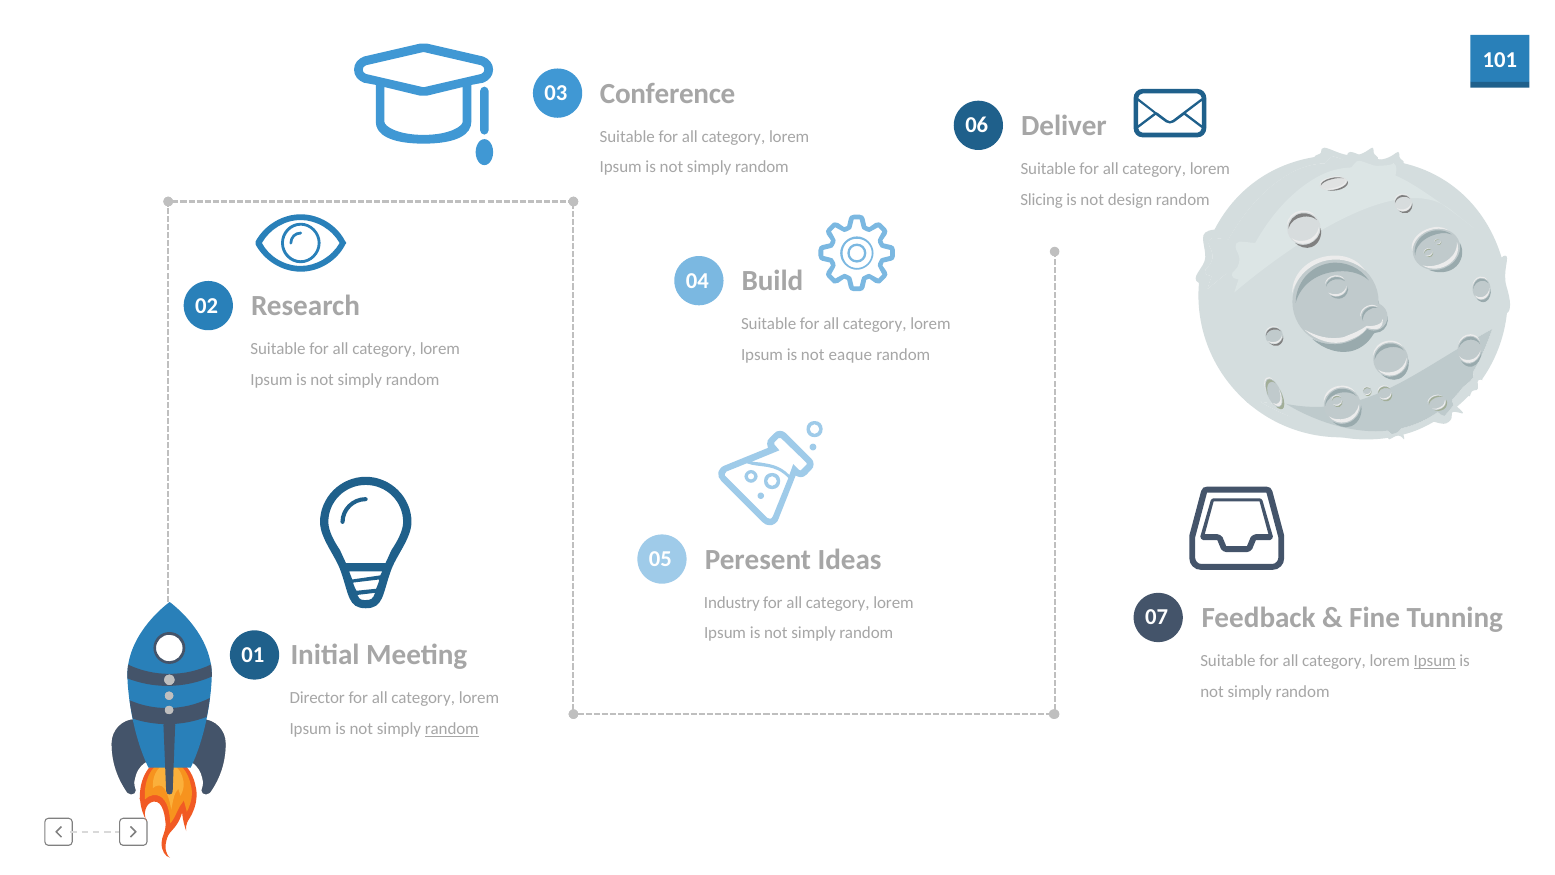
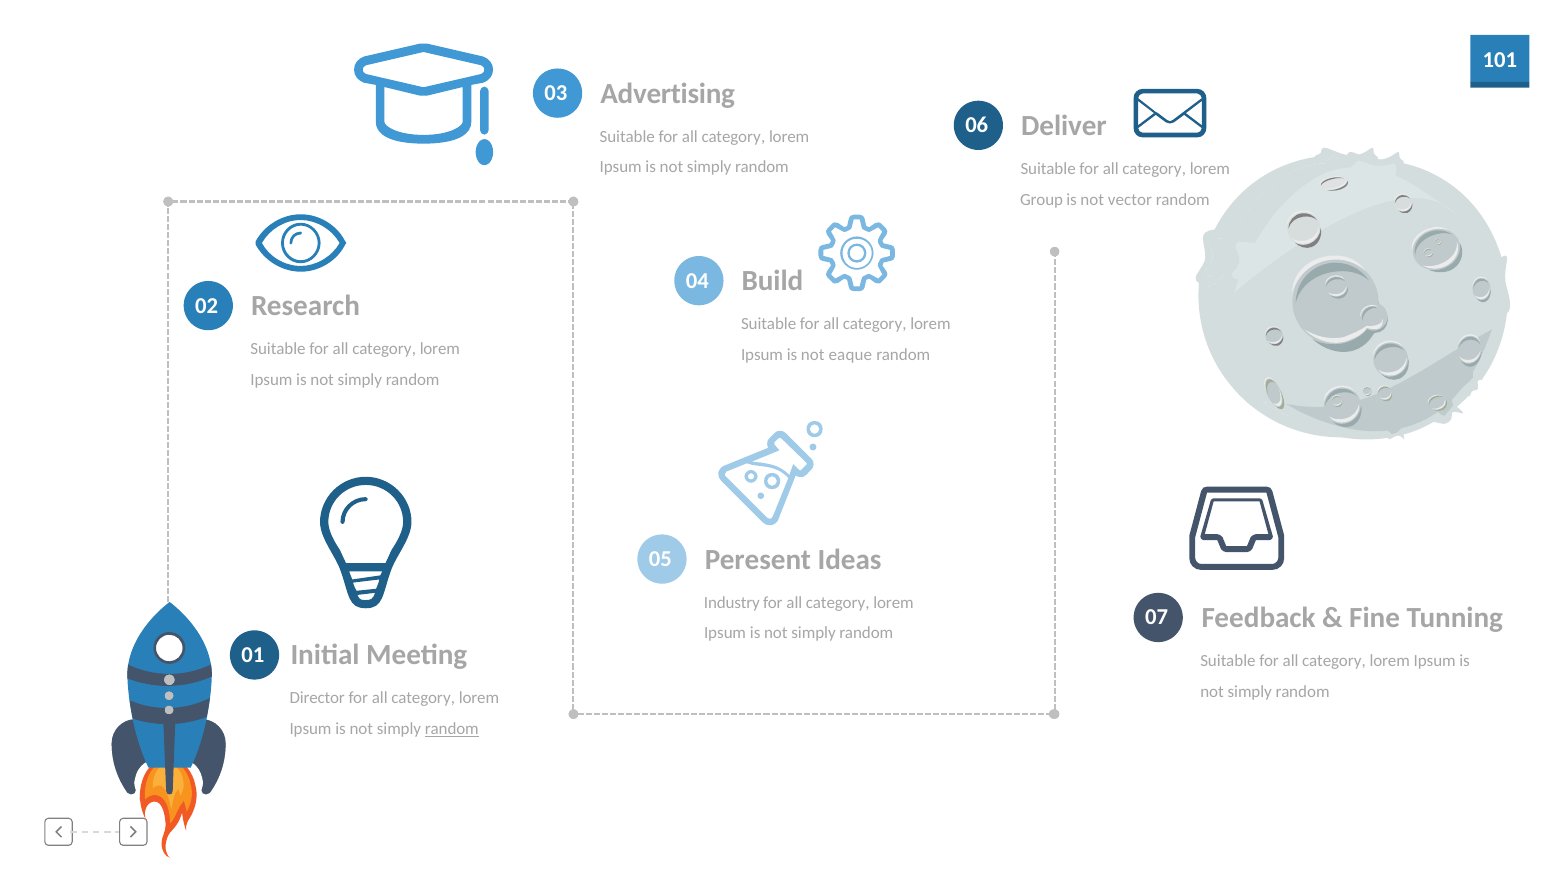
Conference: Conference -> Advertising (668, 94)
Slicing: Slicing -> Group (1042, 199)
design: design -> vector (1130, 199)
Ipsum underline: present -> none (1435, 661)
